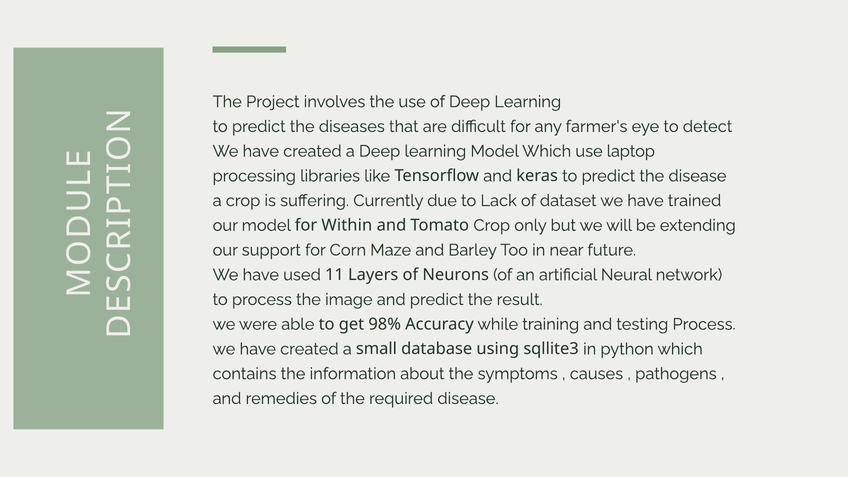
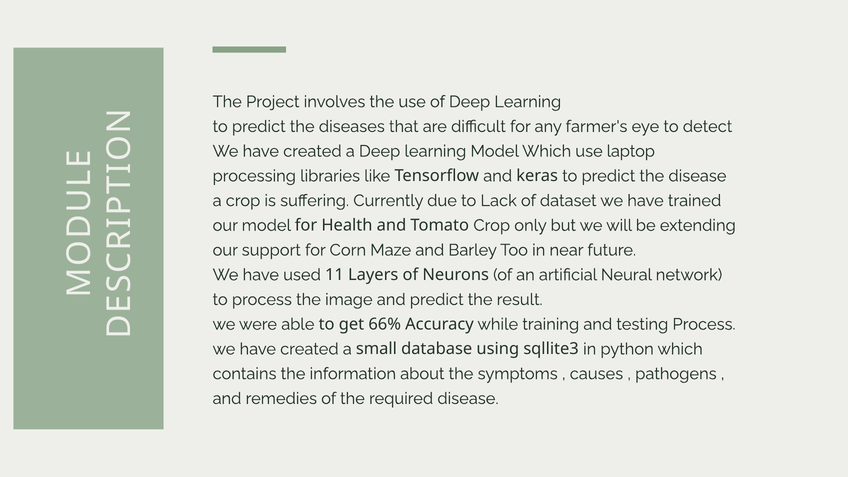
Within: Within -> Health (347, 225)
98%: 98% -> 66% (385, 324)
